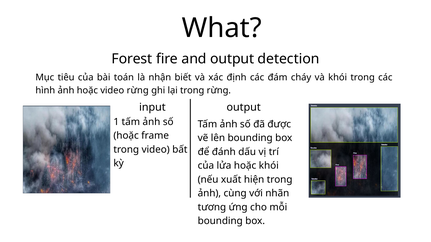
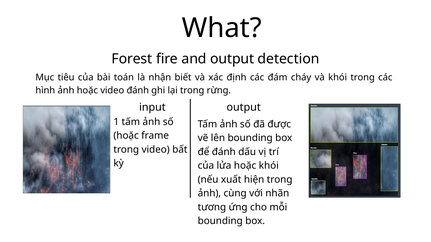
video rừng: rừng -> đánh (138, 91)
